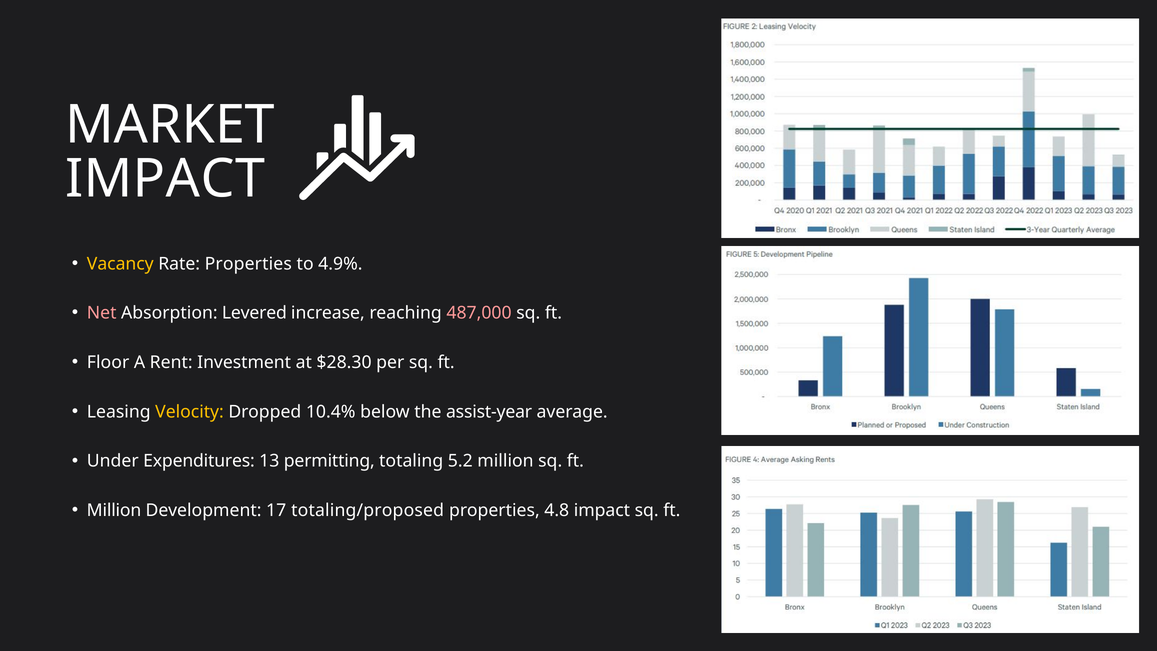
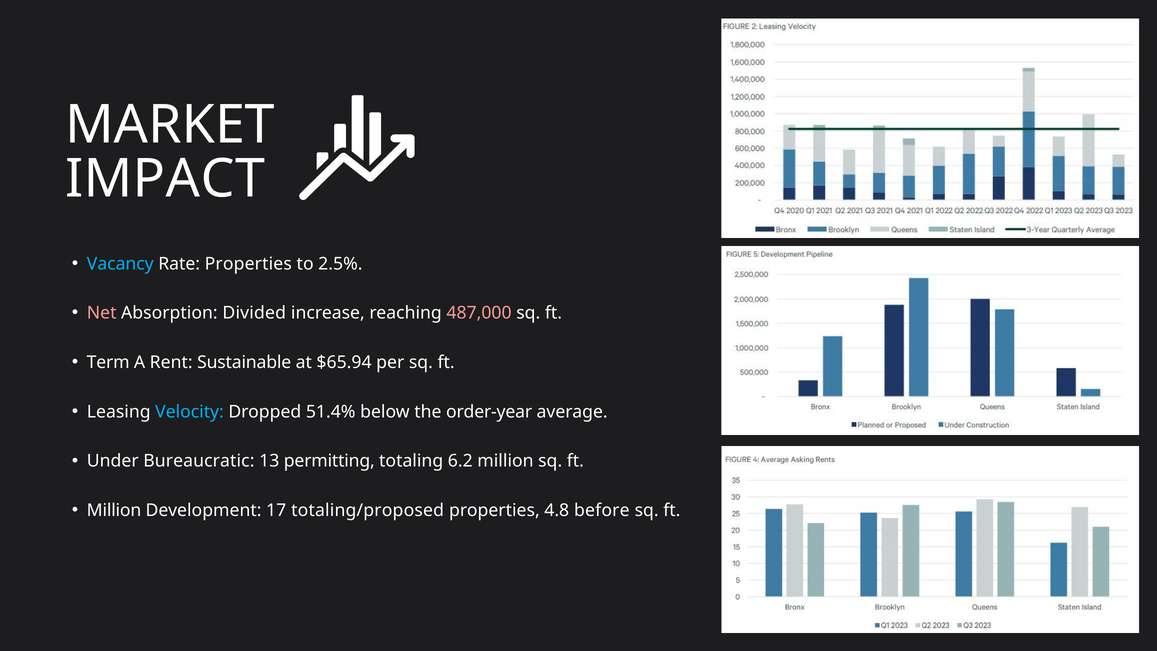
Vacancy colour: yellow -> light blue (120, 264)
4.9%: 4.9% -> 2.5% (340, 264)
Levered: Levered -> Divided (254, 313)
Floor: Floor -> Term (108, 362)
Investment: Investment -> Sustainable (244, 362)
$28.30: $28.30 -> $65.94 (344, 362)
Velocity colour: yellow -> light blue (189, 412)
10.4%: 10.4% -> 51.4% (331, 412)
assist-year: assist-year -> order-year (489, 412)
Expenditures: Expenditures -> Bureaucratic (199, 461)
5.2: 5.2 -> 6.2 (460, 461)
4.8 impact: impact -> before (602, 510)
